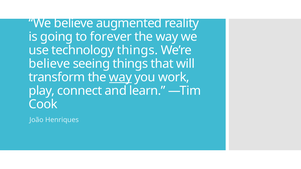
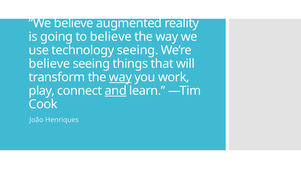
to forever: forever -> believe (111, 37)
technology things: things -> seeing (138, 50)
and underline: none -> present (116, 91)
